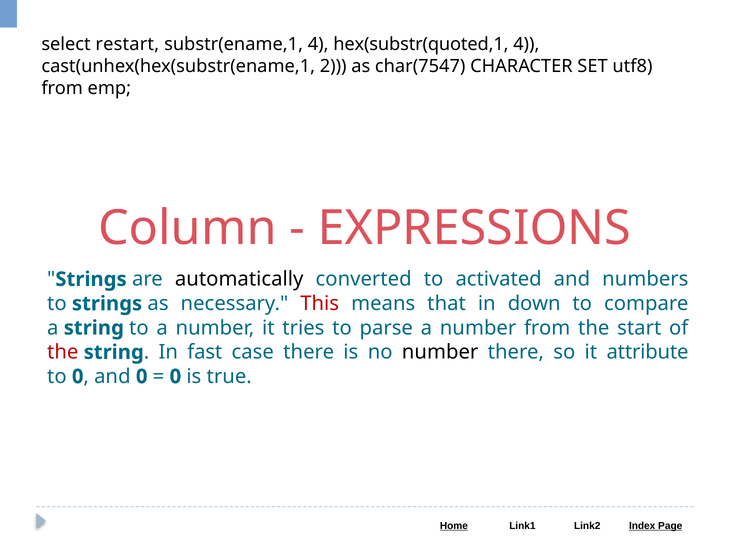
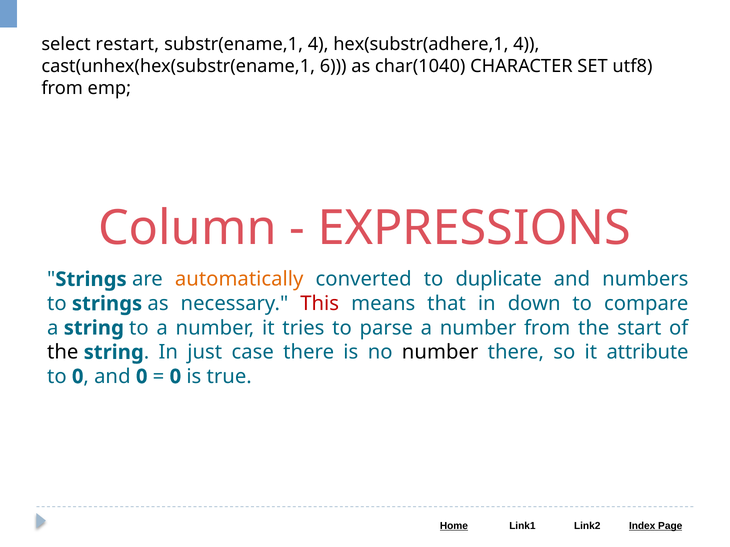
hex(substr(quoted,1: hex(substr(quoted,1 -> hex(substr(adhere,1 (421, 44)
2: 2 -> 6 (333, 66)
char(7547: char(7547 -> char(1040 (420, 66)
automatically colour: black -> orange (239, 280)
activated: activated -> duplicate (499, 280)
the colour: red -> black (63, 353)
fast: fast -> just (205, 353)
